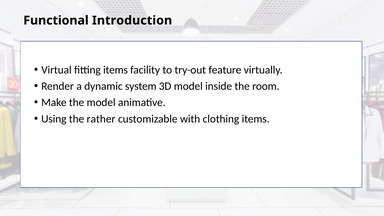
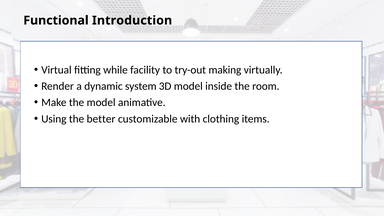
items: items -> while (115, 70)
feature: feature -> making (225, 70)
rather: rather -> better (101, 119)
